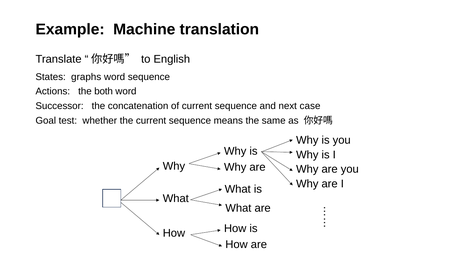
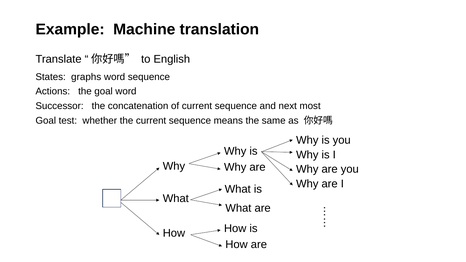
the both: both -> goal (104, 91)
case: case -> most (310, 106)
